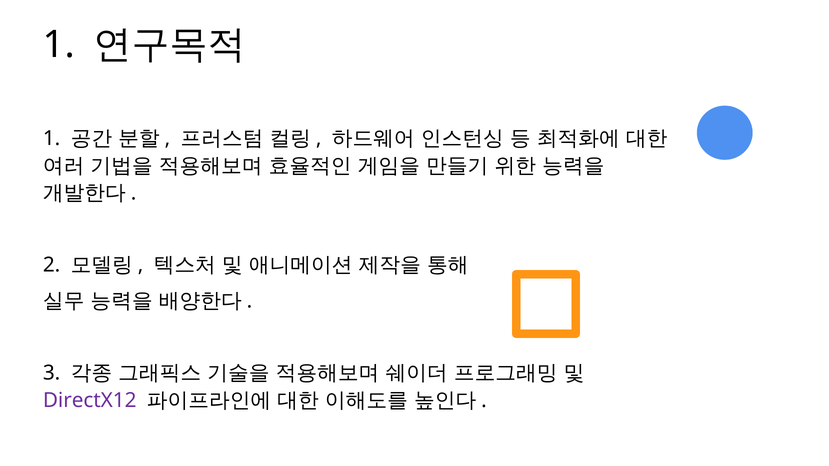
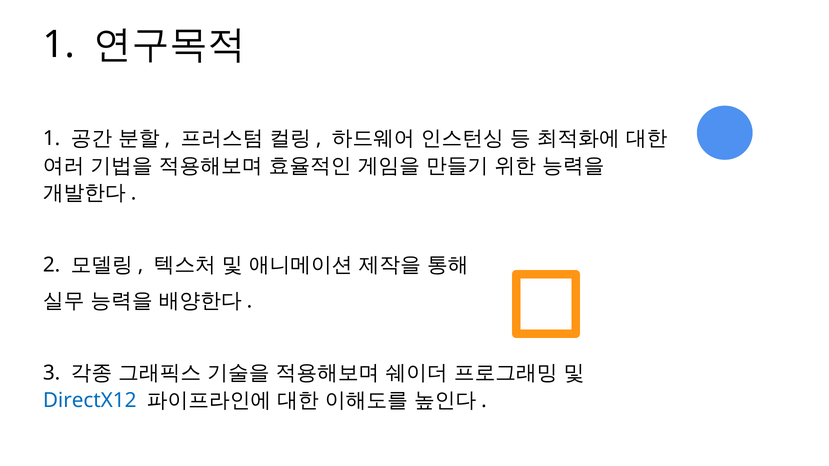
DirectX12 colour: purple -> blue (90, 400)
